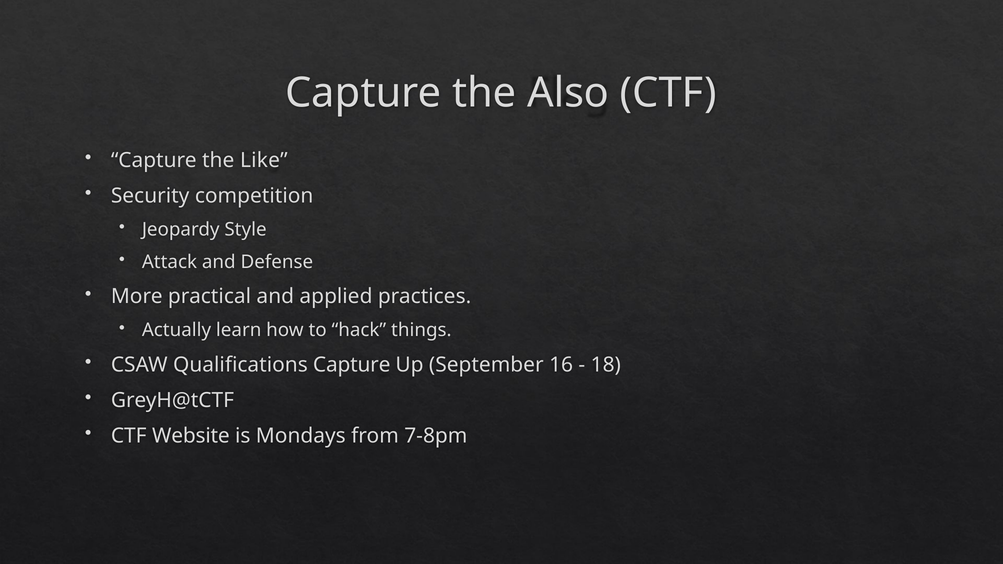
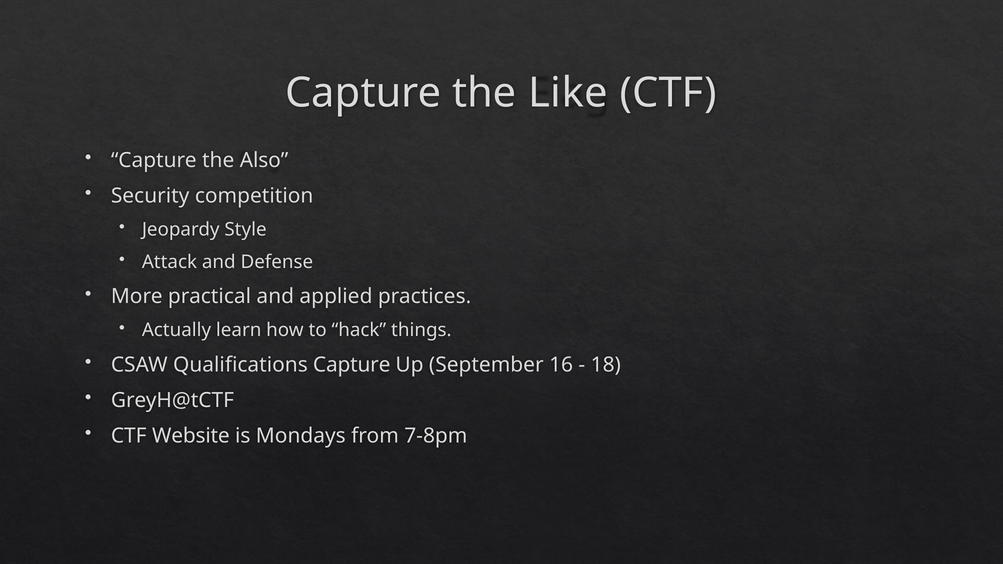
Also: Also -> Like (568, 93)
Like: Like -> Also (264, 160)
